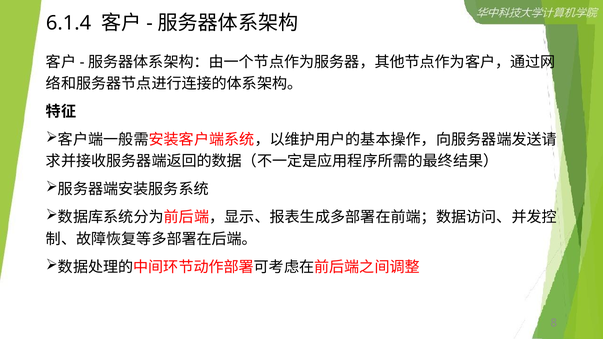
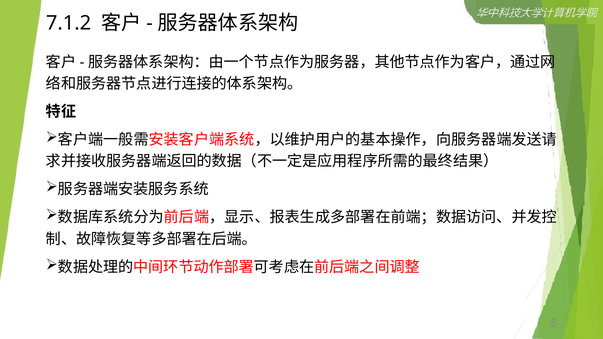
6.1.4: 6.1.4 -> 7.1.2 (69, 23)
